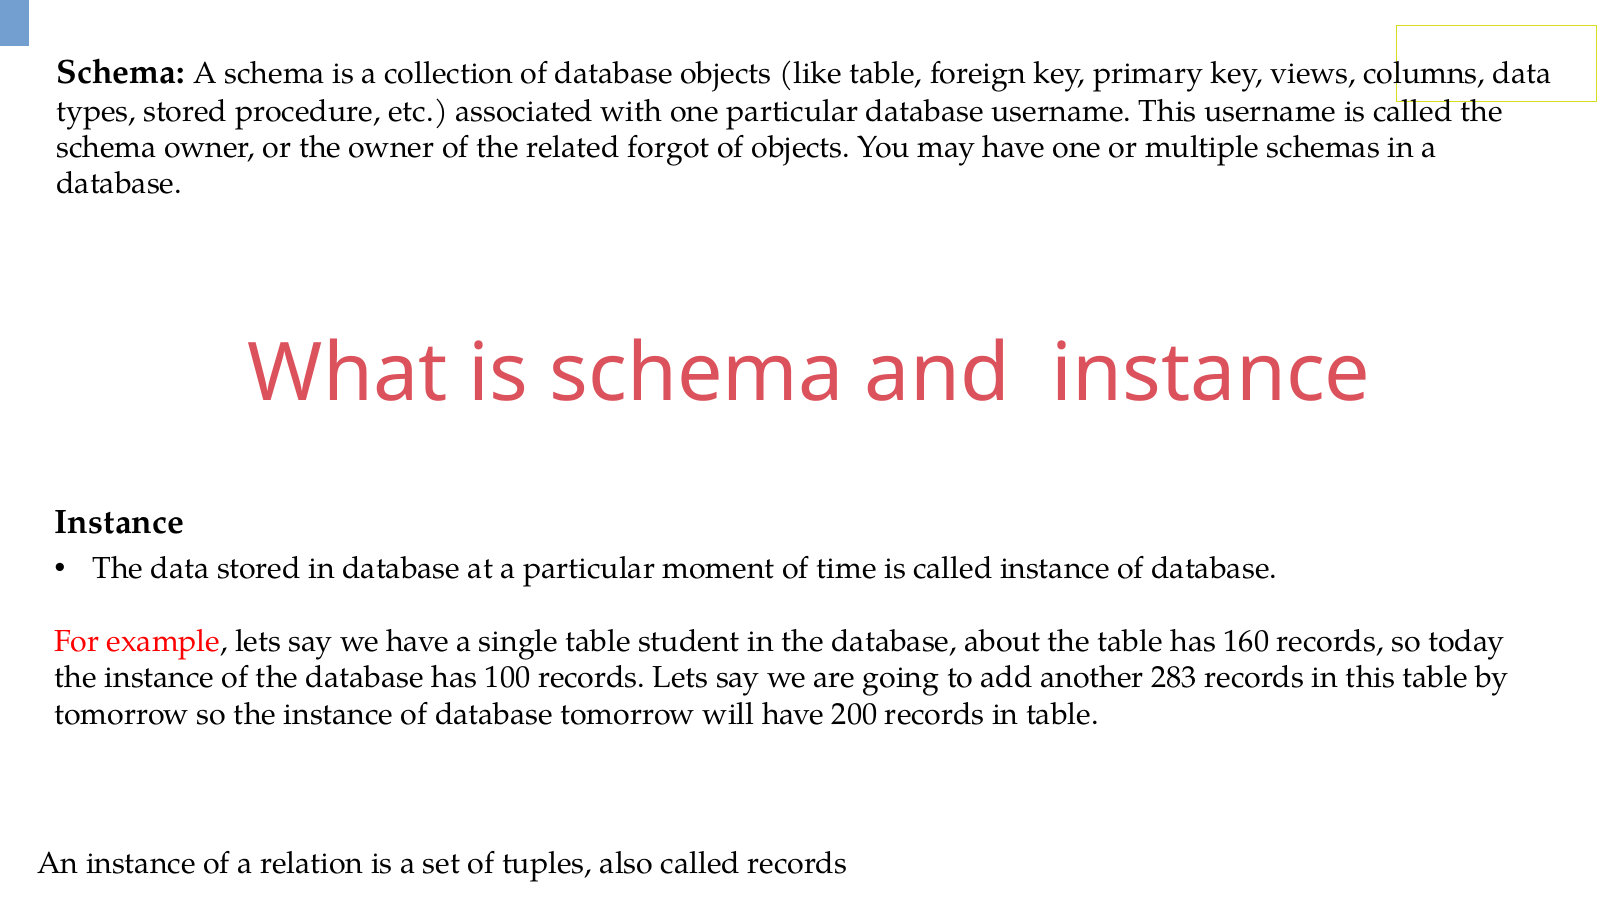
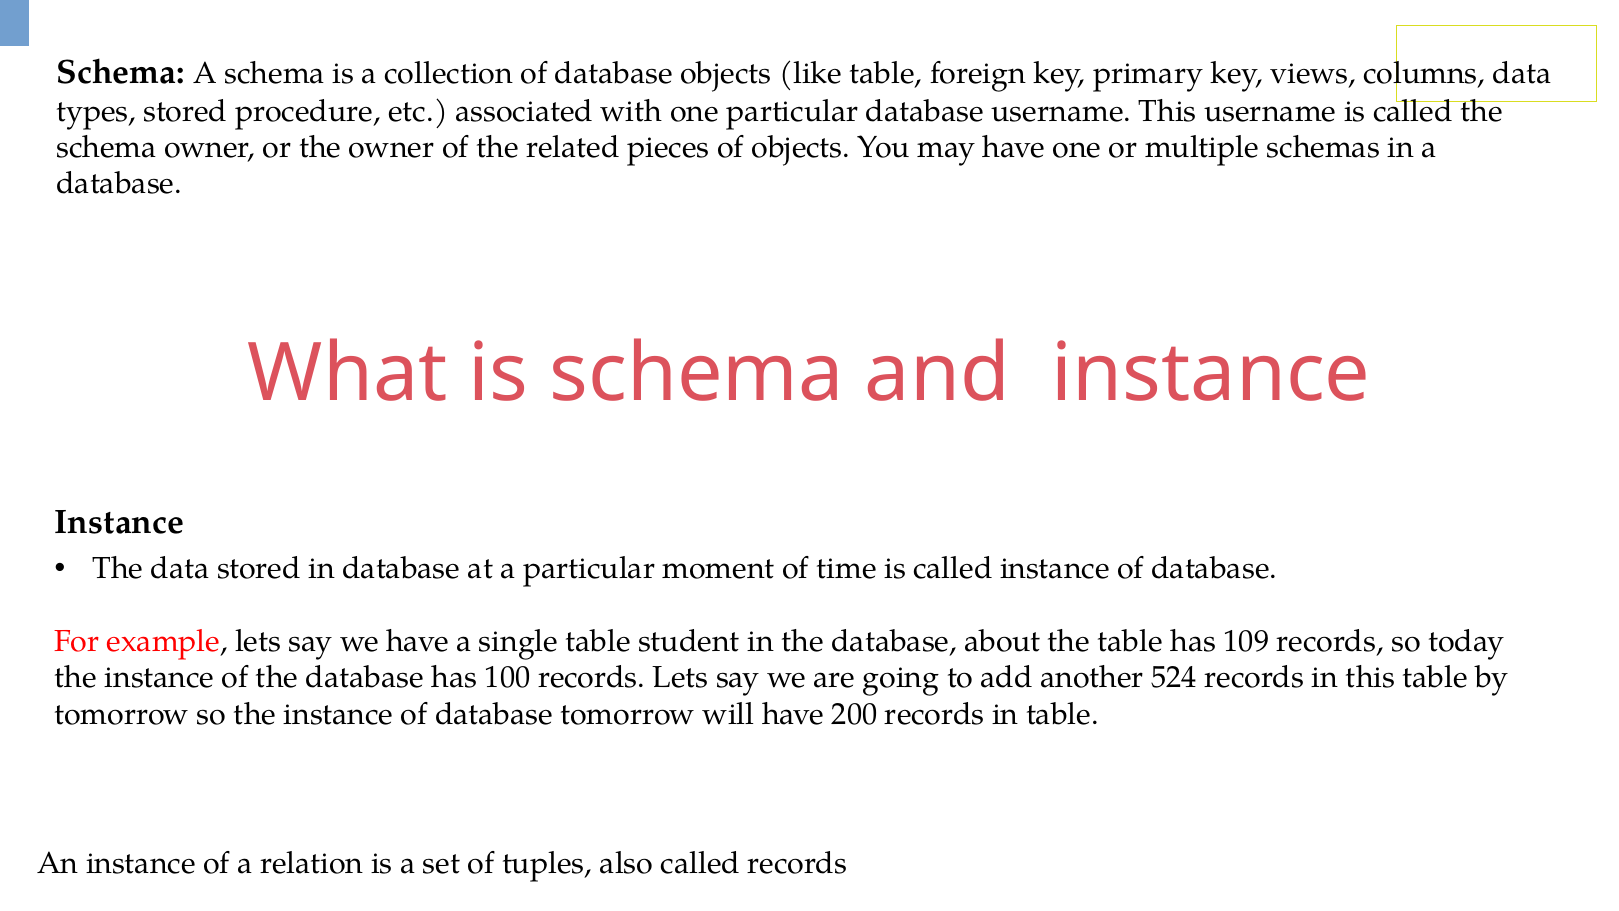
forgot: forgot -> pieces (668, 147)
160: 160 -> 109 (1247, 641)
283: 283 -> 524 (1174, 678)
